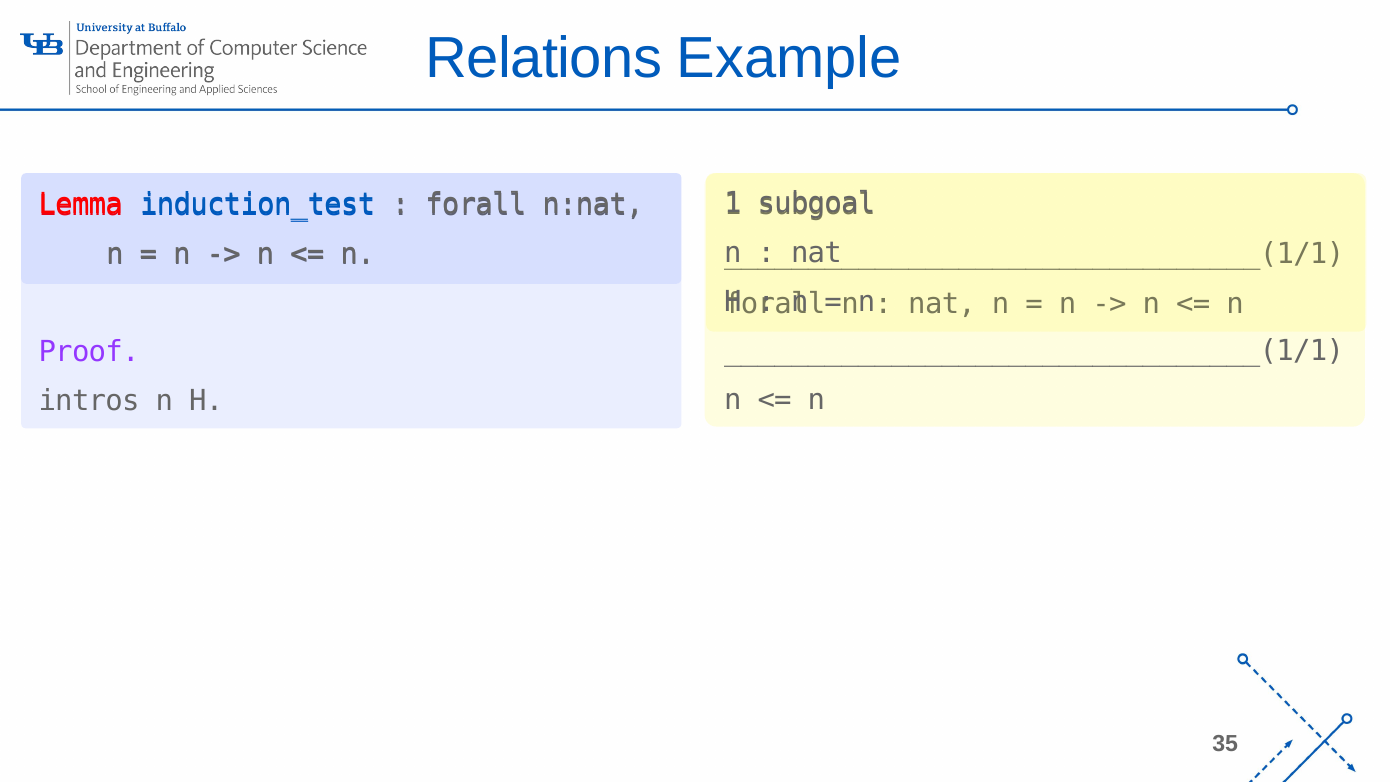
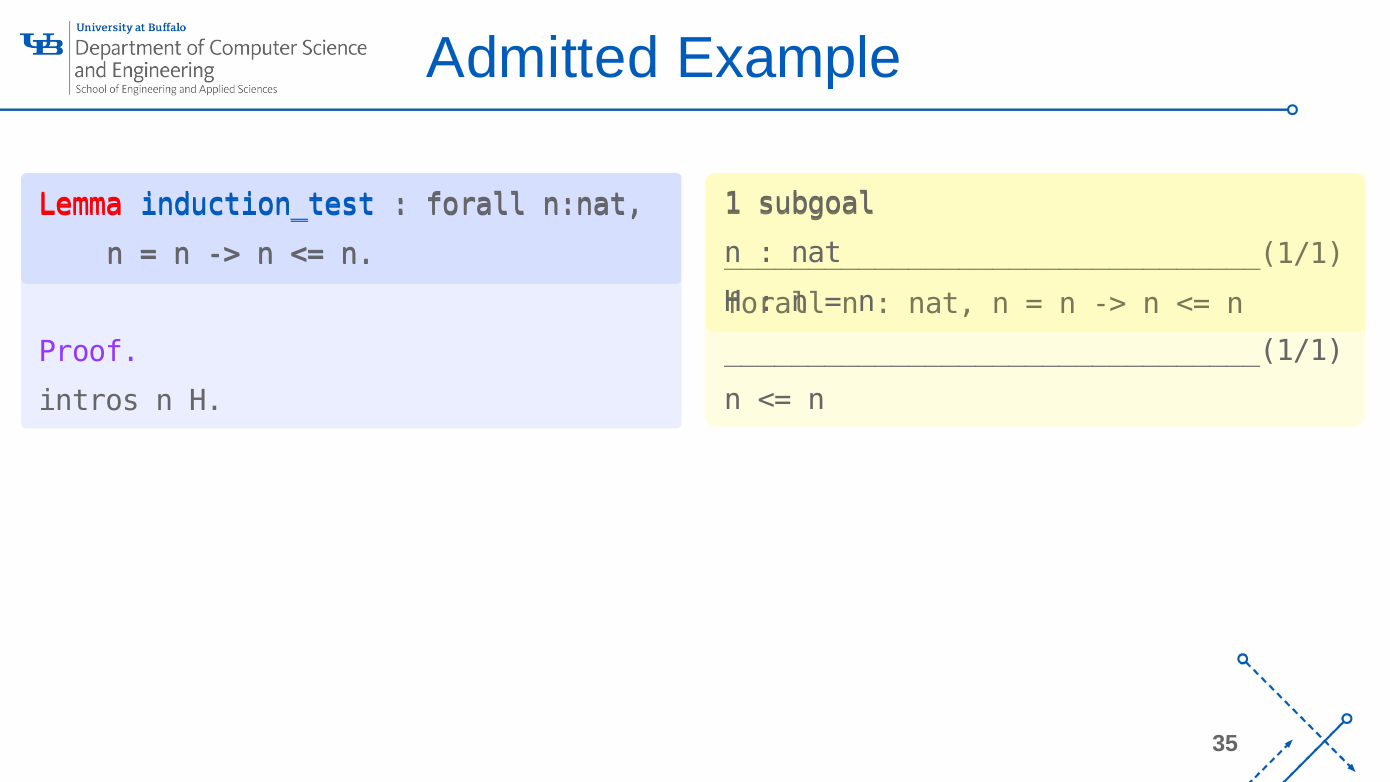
Relations: Relations -> Admitted (543, 59)
